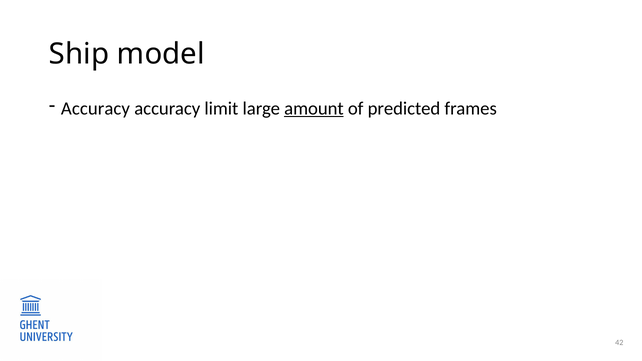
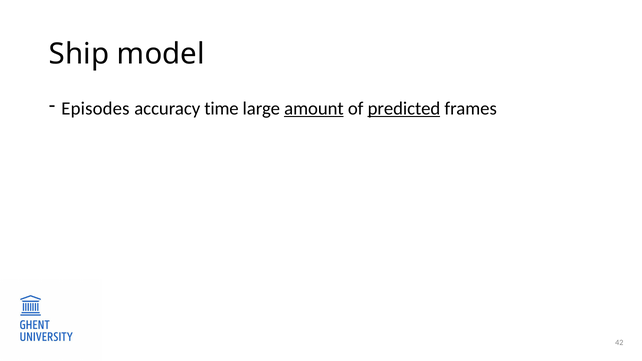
Accuracy: Accuracy -> Episodes (95, 109)
limit: limit -> time (221, 109)
predicted underline: none -> present (404, 109)
